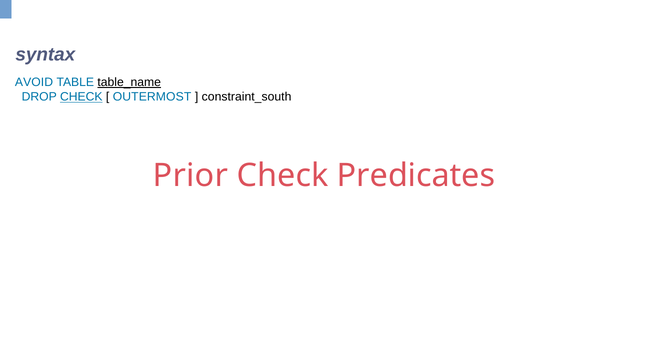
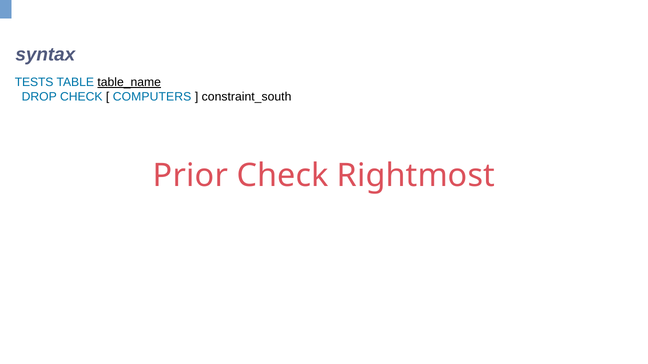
AVOID: AVOID -> TESTS (34, 82)
CHECK underline: present -> none (81, 97)
OUTERMOST: OUTERMOST -> COMPUTERS (152, 97)
Predicates: Predicates -> Rightmost (416, 176)
